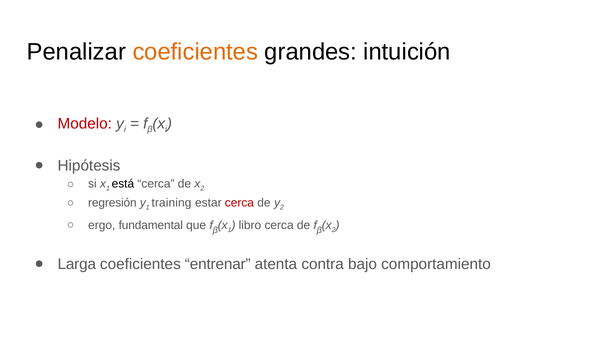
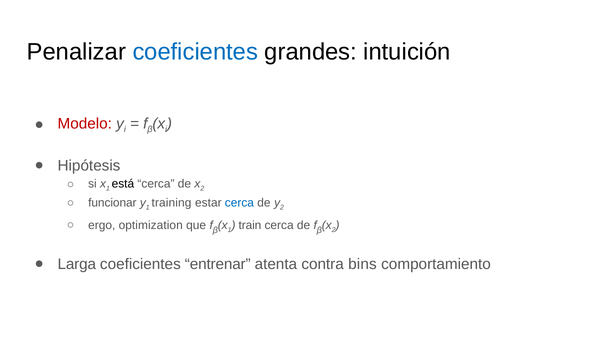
coeficientes colour: orange -> blue (195, 52)
regresión: regresión -> funcionar (112, 203)
cerca colour: red -> blue (239, 203)
fundamental: fundamental -> optimization (151, 226)
libro: libro -> train (250, 226)
bajo: bajo -> bins (362, 264)
